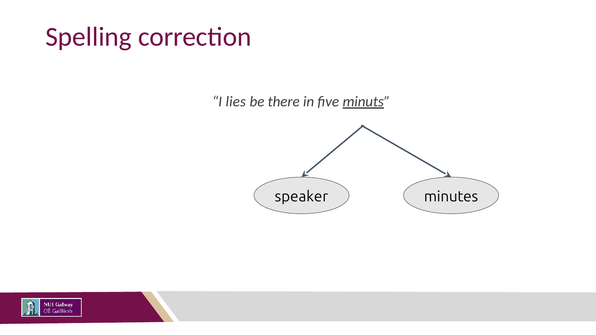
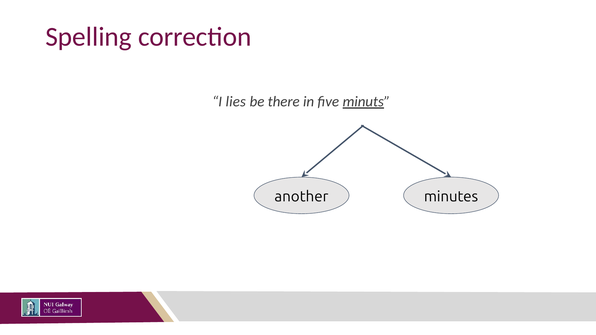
speaker: speaker -> another (301, 197)
